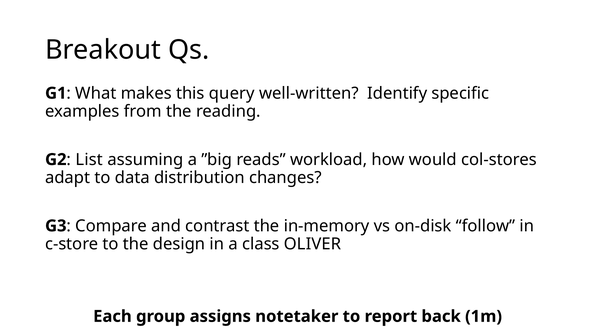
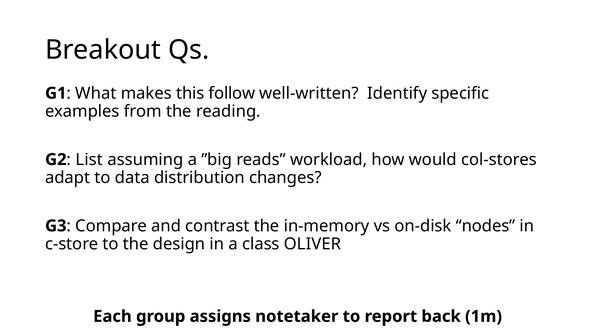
query: query -> follow (232, 93)
follow: follow -> nodes (485, 226)
